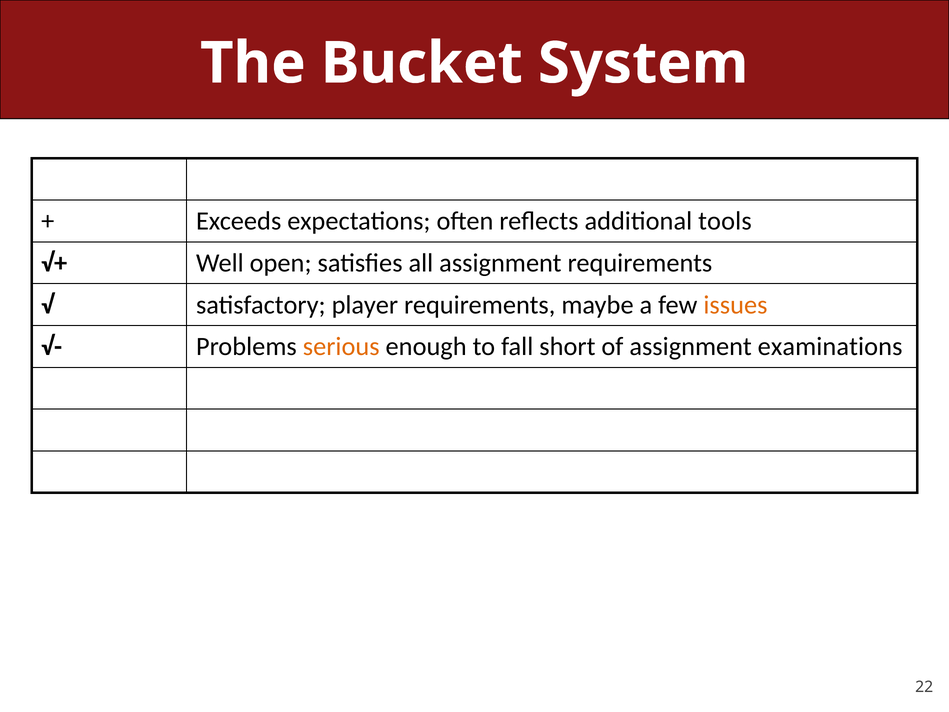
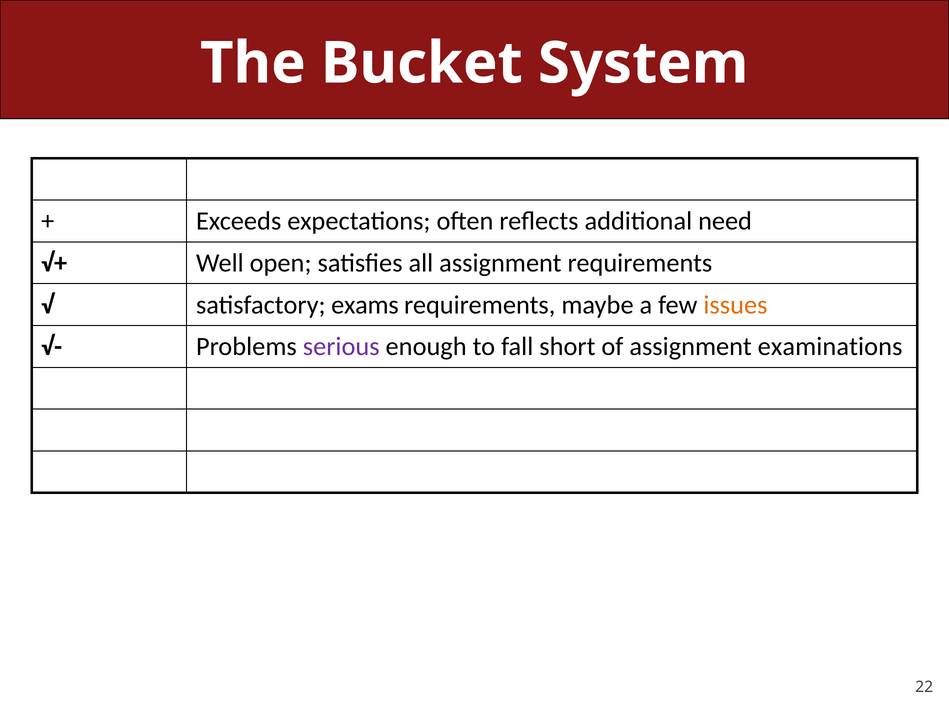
tools: tools -> need (725, 221)
player: player -> exams (365, 305)
serious colour: orange -> purple (341, 347)
